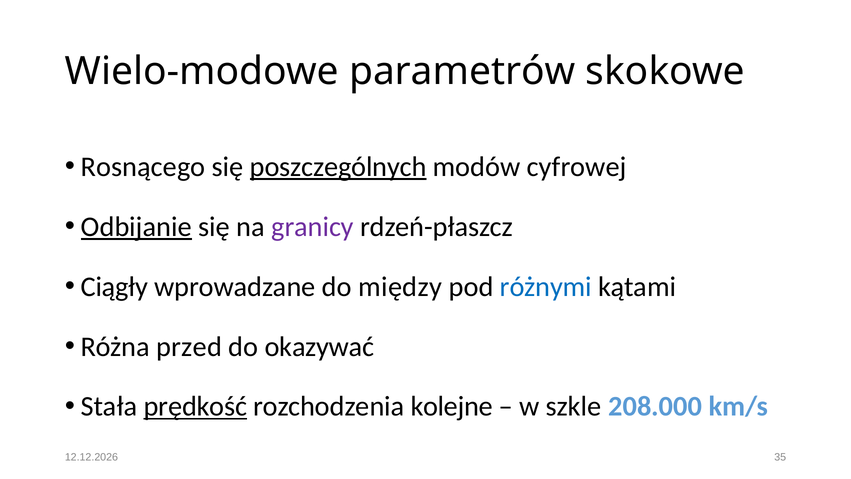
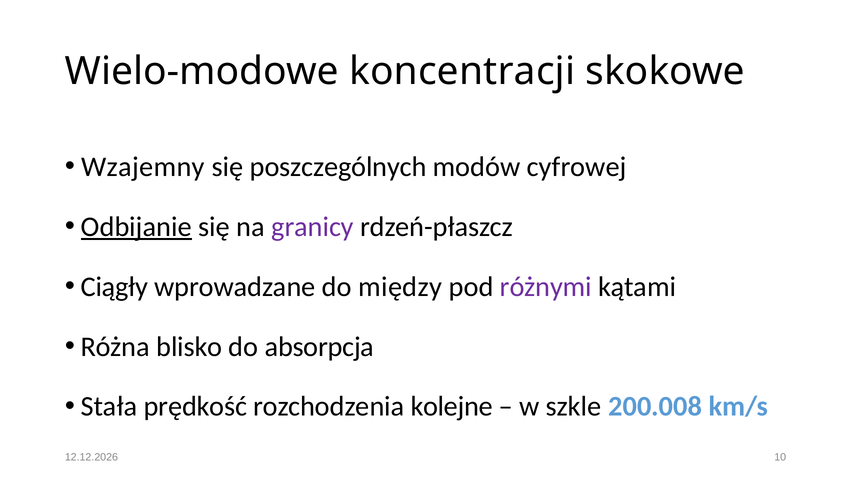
parametrów: parametrów -> koncentracji (462, 71)
Rosnącego: Rosnącego -> Wzajemny (143, 167)
poszczególnych underline: present -> none (338, 167)
różnymi colour: blue -> purple (546, 286)
przed: przed -> blisko (189, 346)
okazywać: okazywać -> absorpcja (319, 346)
prędkość underline: present -> none (195, 406)
208.000: 208.000 -> 200.008 (655, 406)
35: 35 -> 10 (780, 457)
